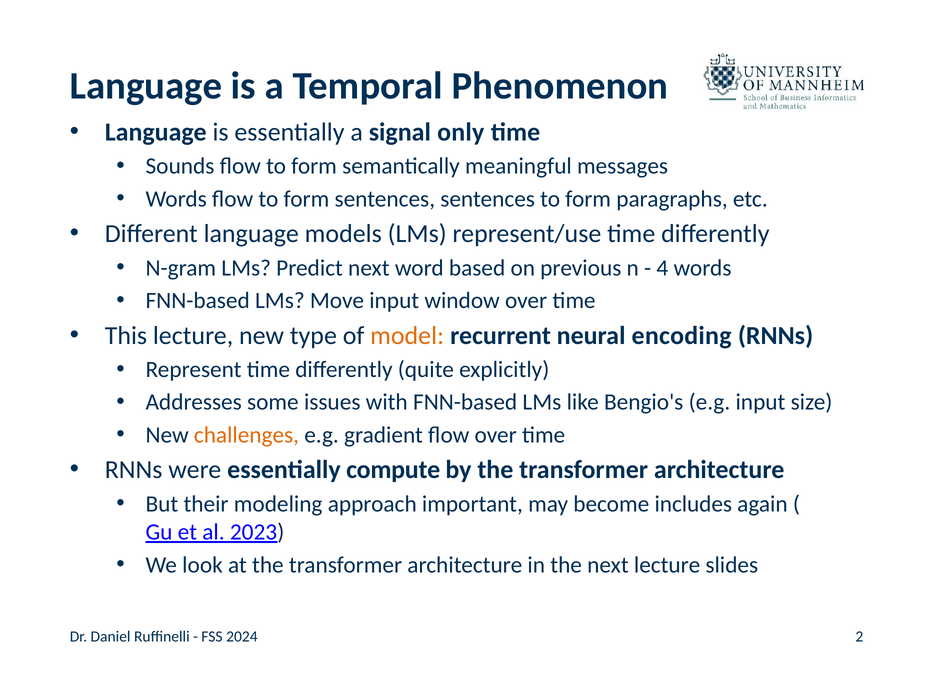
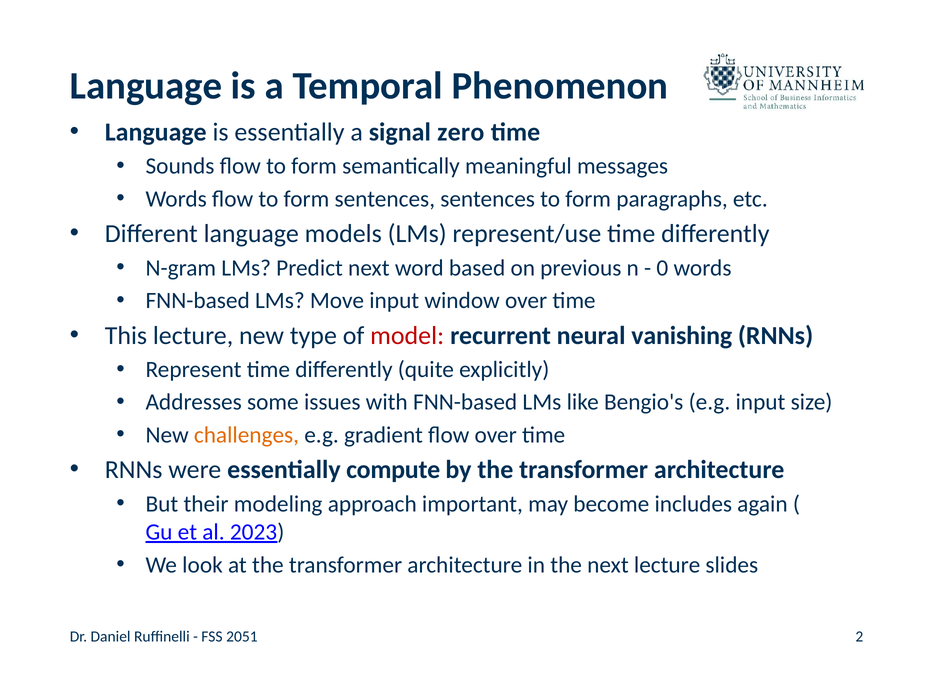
only: only -> zero (461, 132)
4: 4 -> 0 (662, 268)
model colour: orange -> red (407, 335)
encoding: encoding -> vanishing (682, 335)
2024: 2024 -> 2051 (242, 636)
